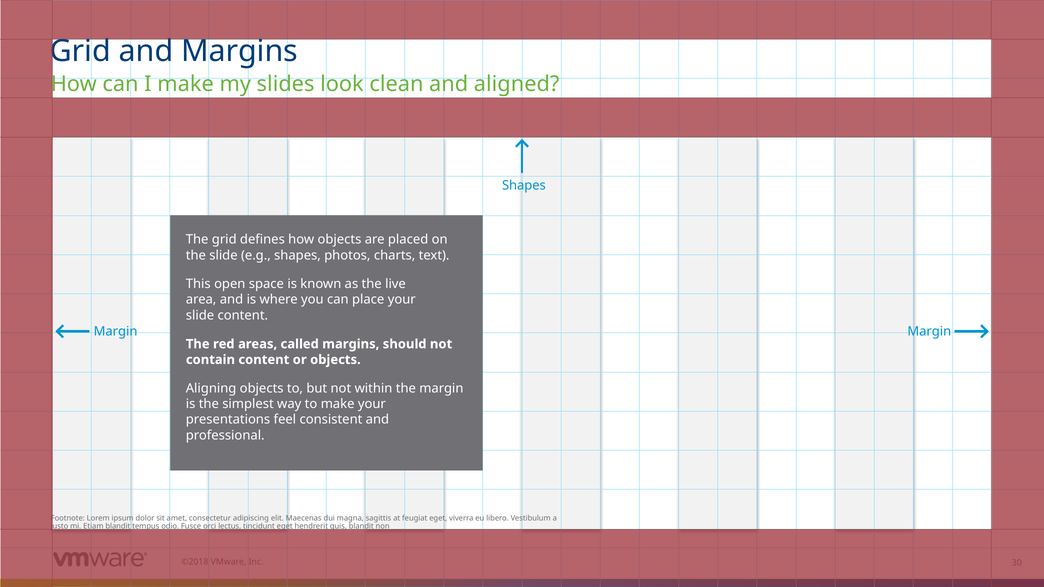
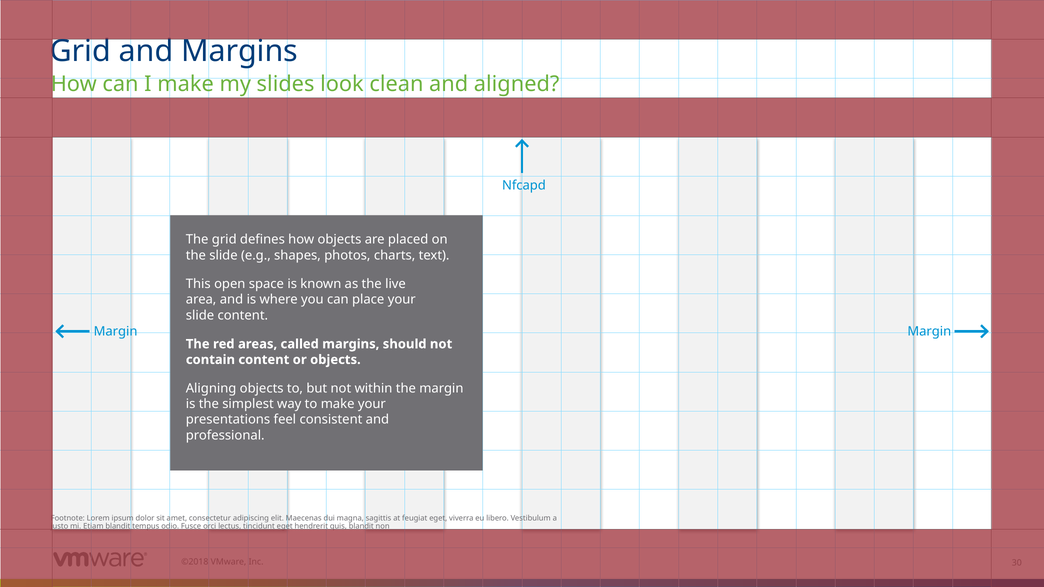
Shapes: Shapes -> Nfcapd (524, 186)
